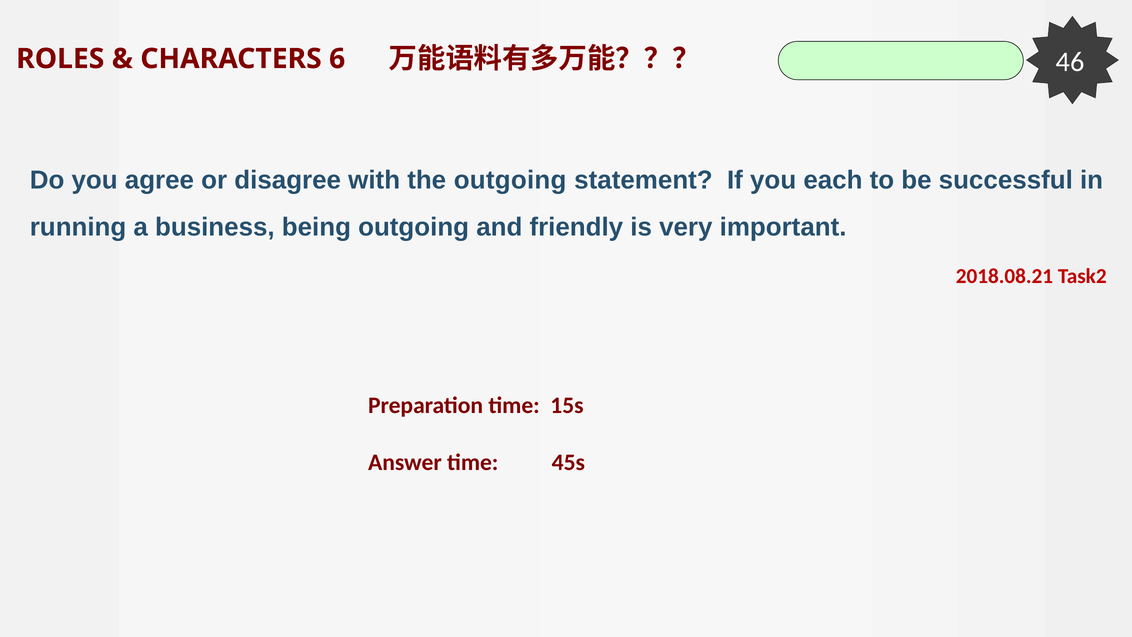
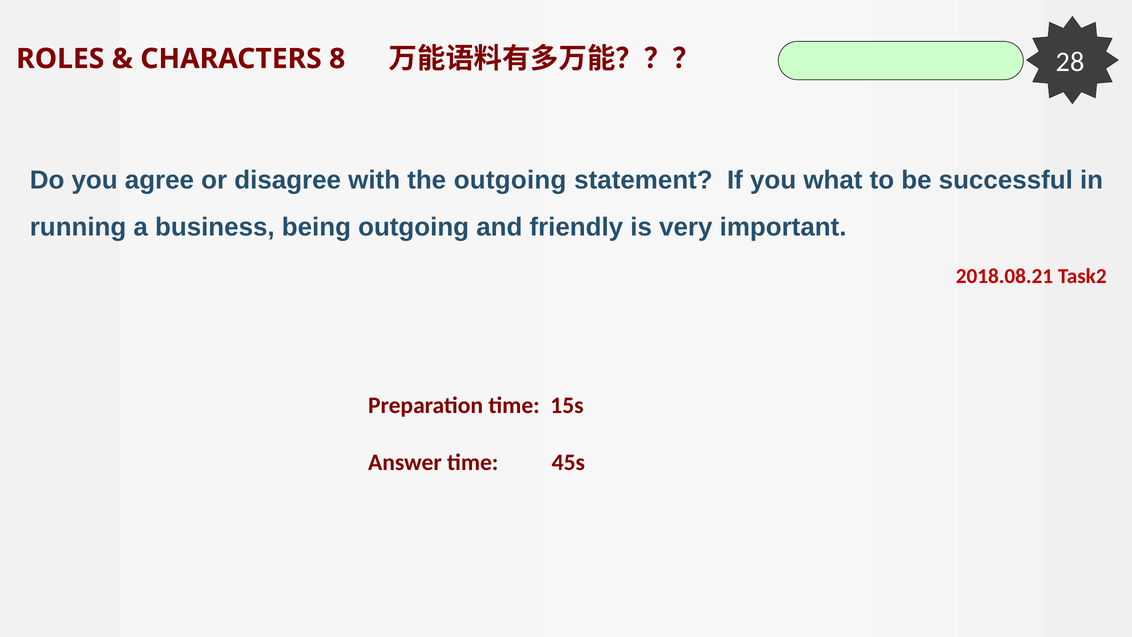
6: 6 -> 8 (337, 59)
46: 46 -> 28 (1070, 62)
each: each -> what (833, 180)
